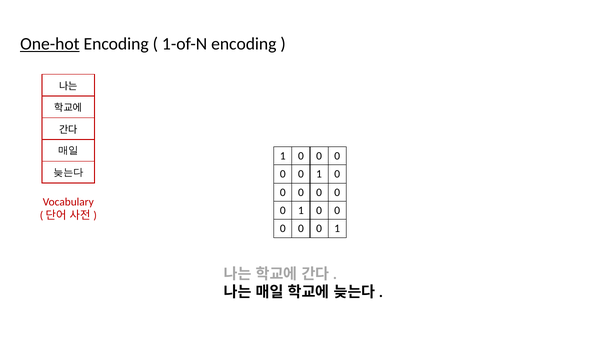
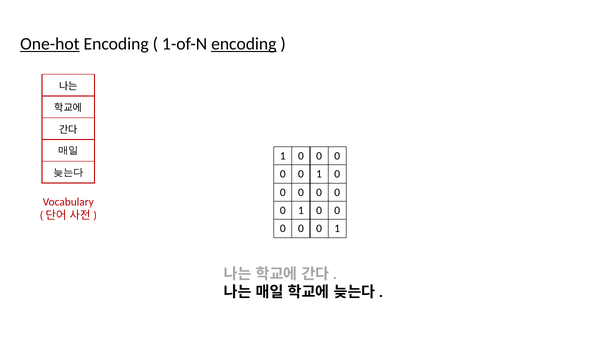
encoding underline: none -> present (244, 44)
